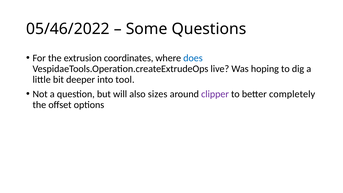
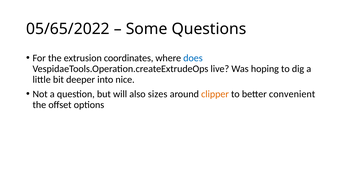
05/46/2022: 05/46/2022 -> 05/65/2022 (68, 29)
tool: tool -> nice (125, 80)
clipper colour: purple -> orange (215, 94)
completely: completely -> convenient (292, 94)
